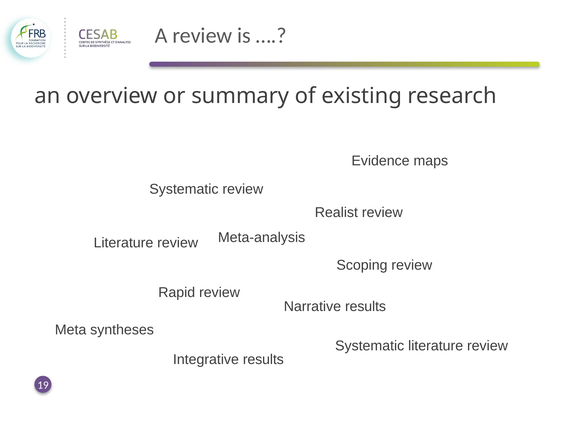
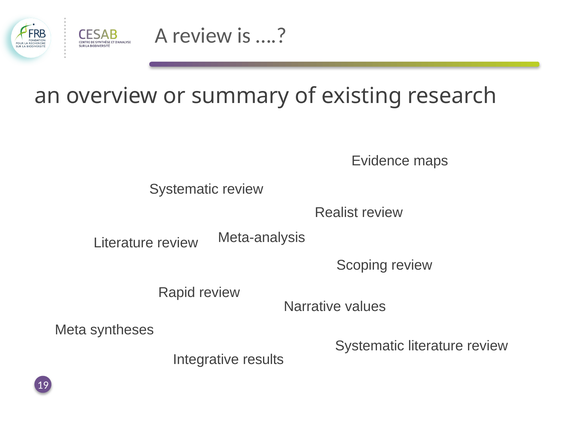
Narrative results: results -> values (365, 306)
